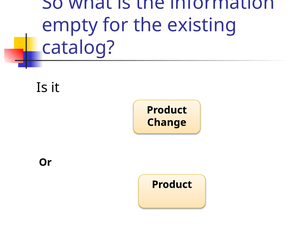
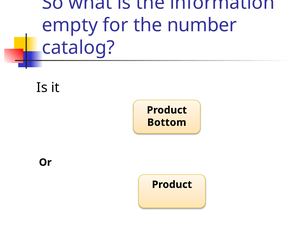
existing: existing -> number (202, 25)
Change: Change -> Bottom (167, 122)
